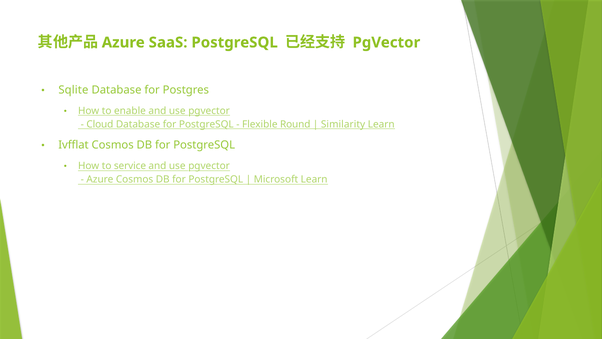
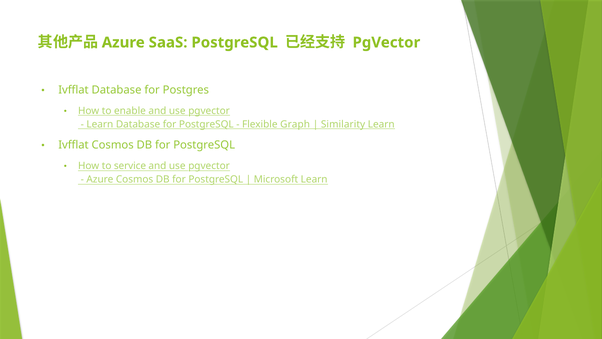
Sqlite: Sqlite -> Ivfflat (74, 90)
Cloud: Cloud -> Learn (100, 124)
Round: Round -> Graph (295, 124)
